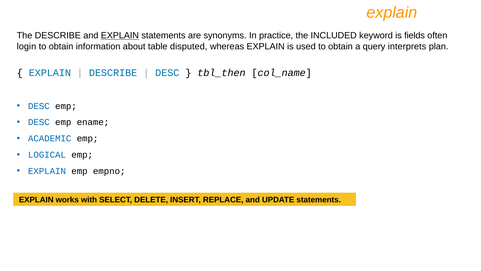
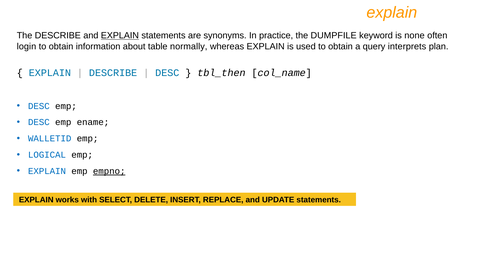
INCLUDED: INCLUDED -> DUMPFILE (334, 36)
fields: fields -> none (415, 36)
disputed: disputed -> normally (189, 46)
ACADEMIC: ACADEMIC -> WALLETID (50, 138)
empno underline: none -> present (109, 171)
